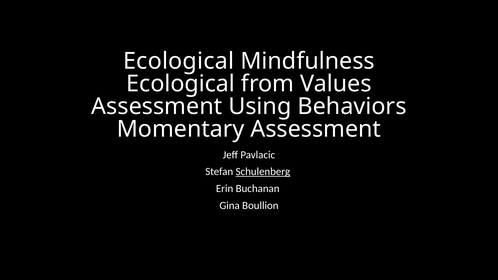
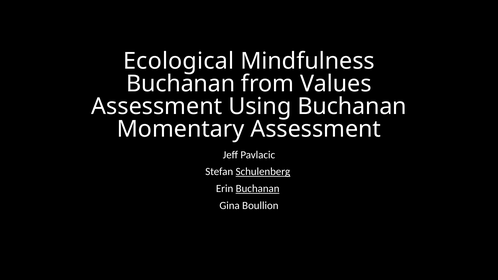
Ecological: Ecological -> Buchanan (181, 84)
Using Behaviors: Behaviors -> Buchanan (352, 107)
Buchanan underline: none -> present (258, 189)
